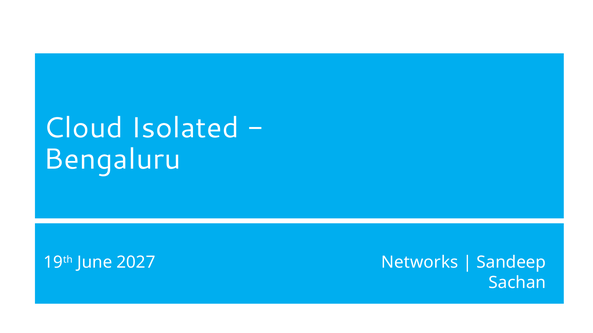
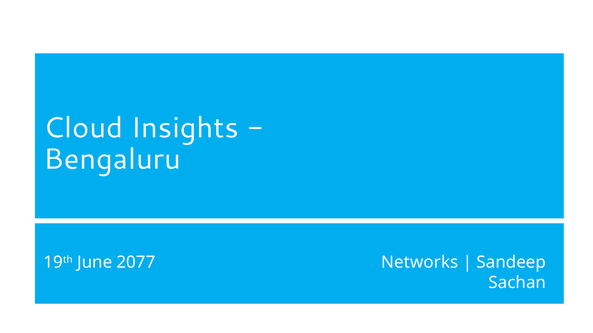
Isolated: Isolated -> Insights (185, 128)
2027: 2027 -> 2077 (136, 263)
